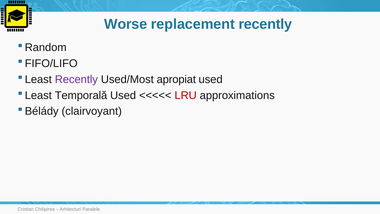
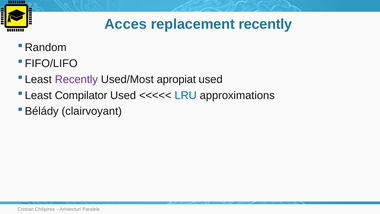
Worse: Worse -> Acces (126, 24)
Temporală: Temporală -> Compilator (81, 95)
LRU colour: red -> blue (186, 95)
